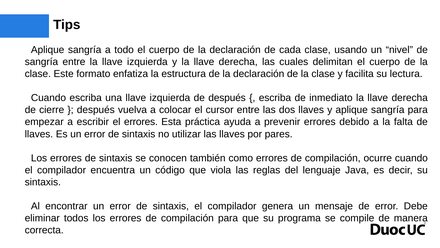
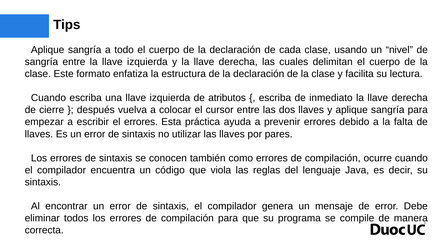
de después: después -> atributos (227, 98)
